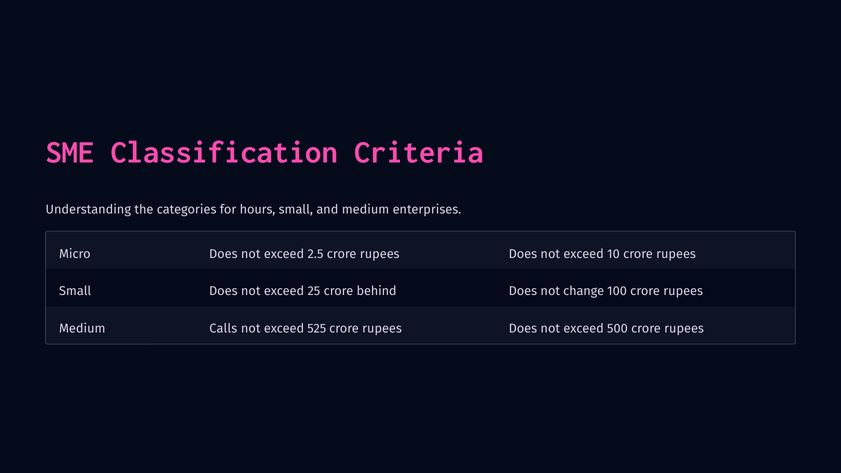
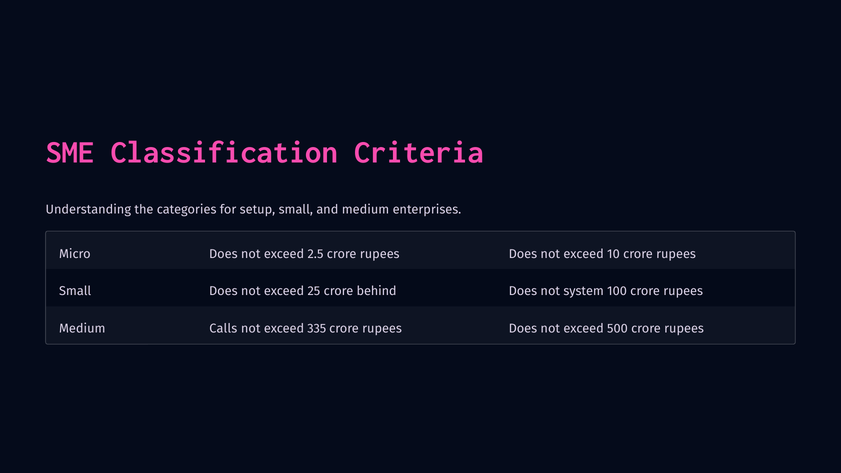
hours: hours -> setup (258, 210)
change: change -> system (584, 291)
525: 525 -> 335 (317, 329)
